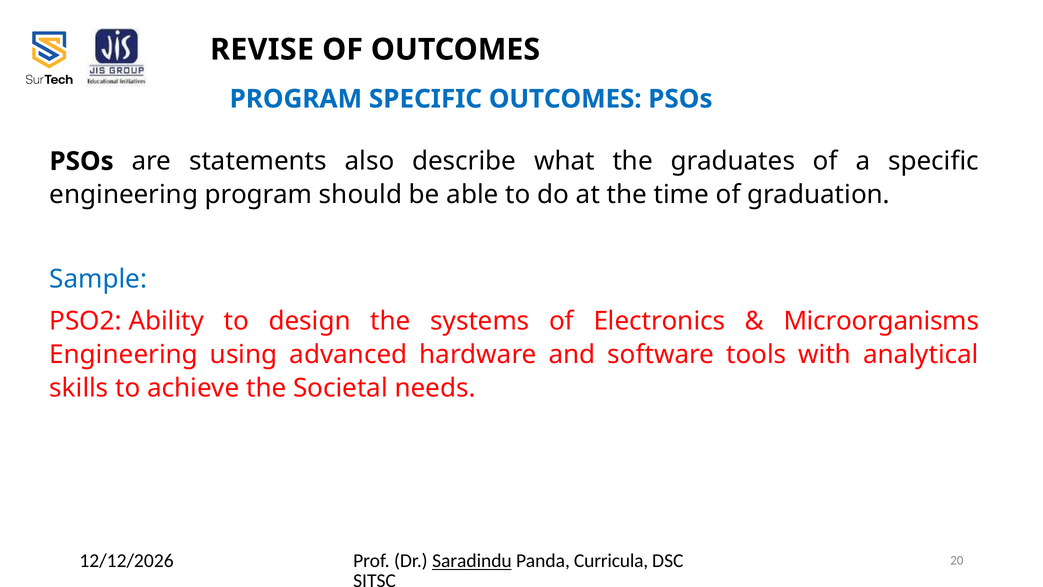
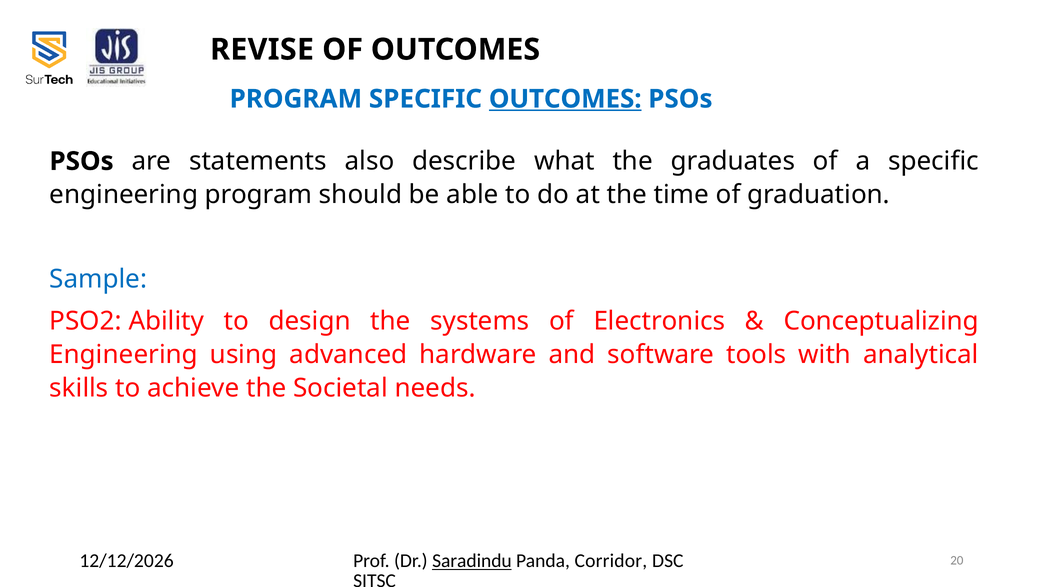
OUTCOMES underline: none -> present (565, 99)
Microorganisms: Microorganisms -> Conceptualizing (881, 321)
Curricula: Curricula -> Corridor (611, 561)
